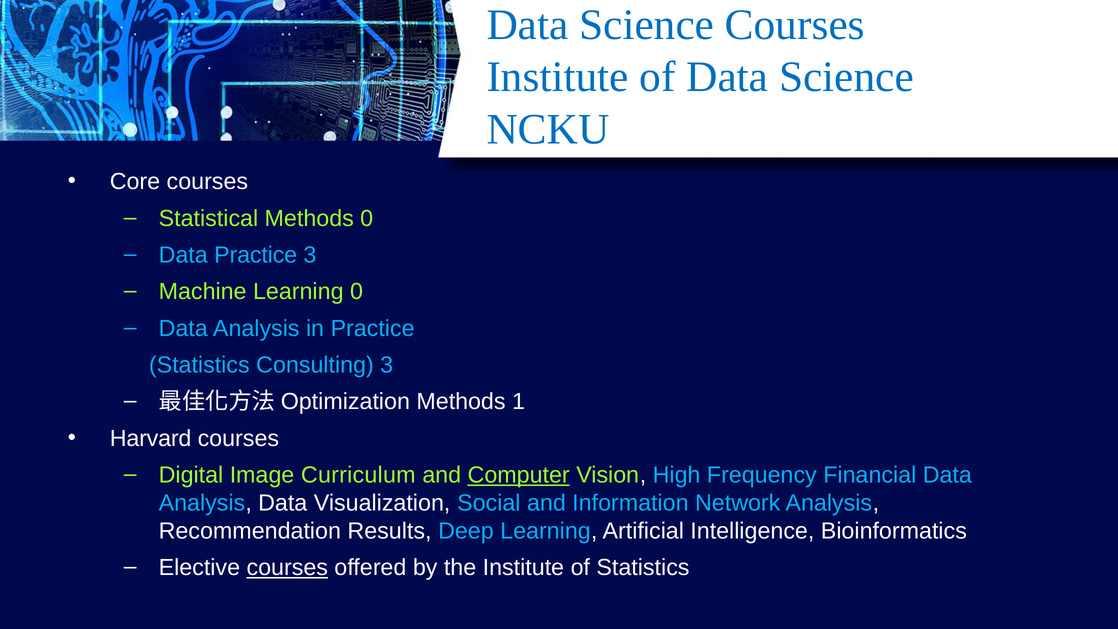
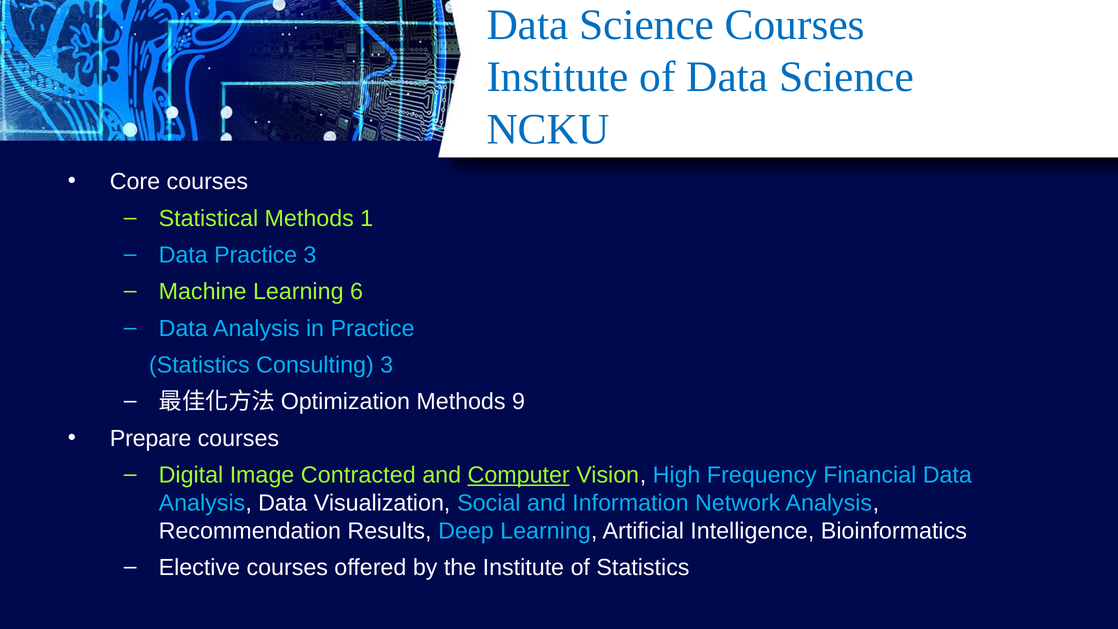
Methods 0: 0 -> 1 (367, 218)
Learning 0: 0 -> 6 (356, 292)
1: 1 -> 9 (519, 402)
Harvard: Harvard -> Prepare (151, 438)
Curriculum: Curriculum -> Contracted (358, 475)
courses underline: present -> none (287, 568)
